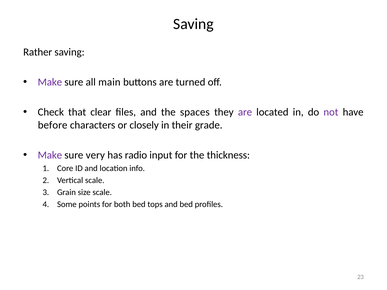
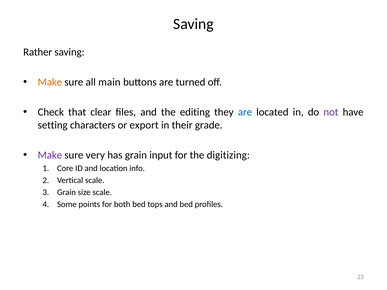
Make colour: purple -> orange (50, 82)
spaces: spaces -> editing (195, 112)
are colour: purple -> blue (245, 112)
before: before -> setting (53, 125)
closely: closely -> export (144, 125)
has radio: radio -> grain (136, 155)
thickness: thickness -> digitizing (228, 155)
